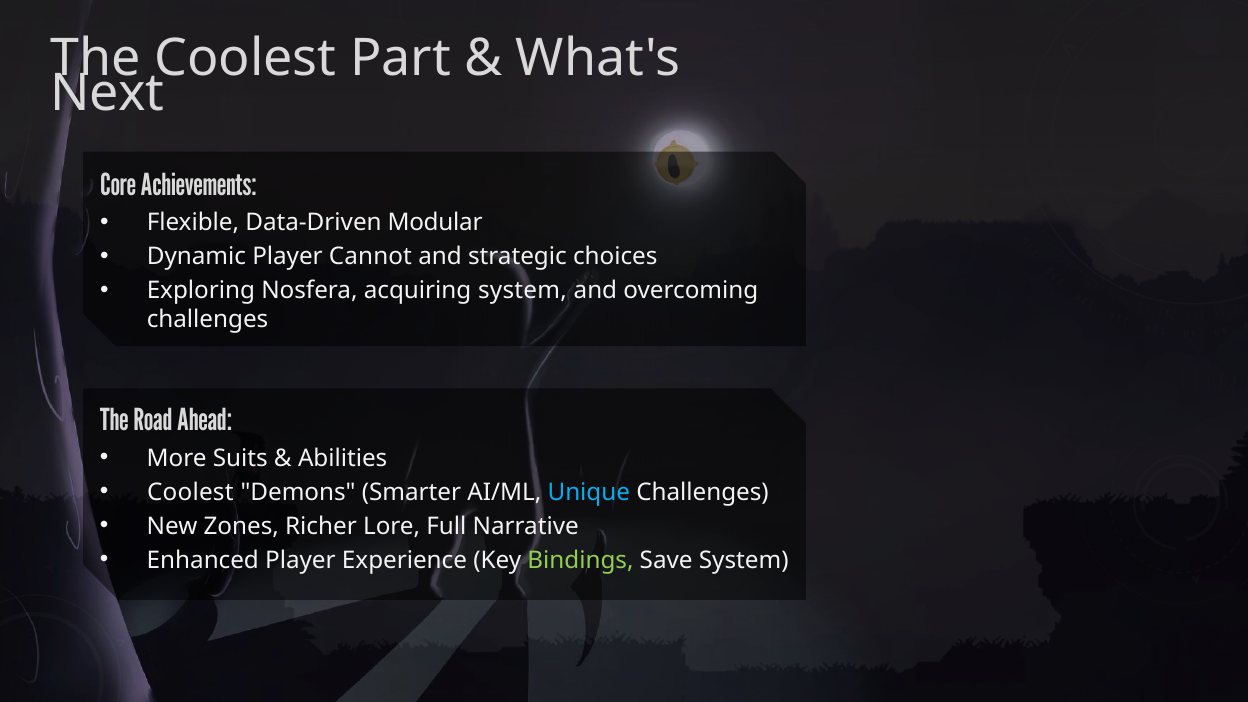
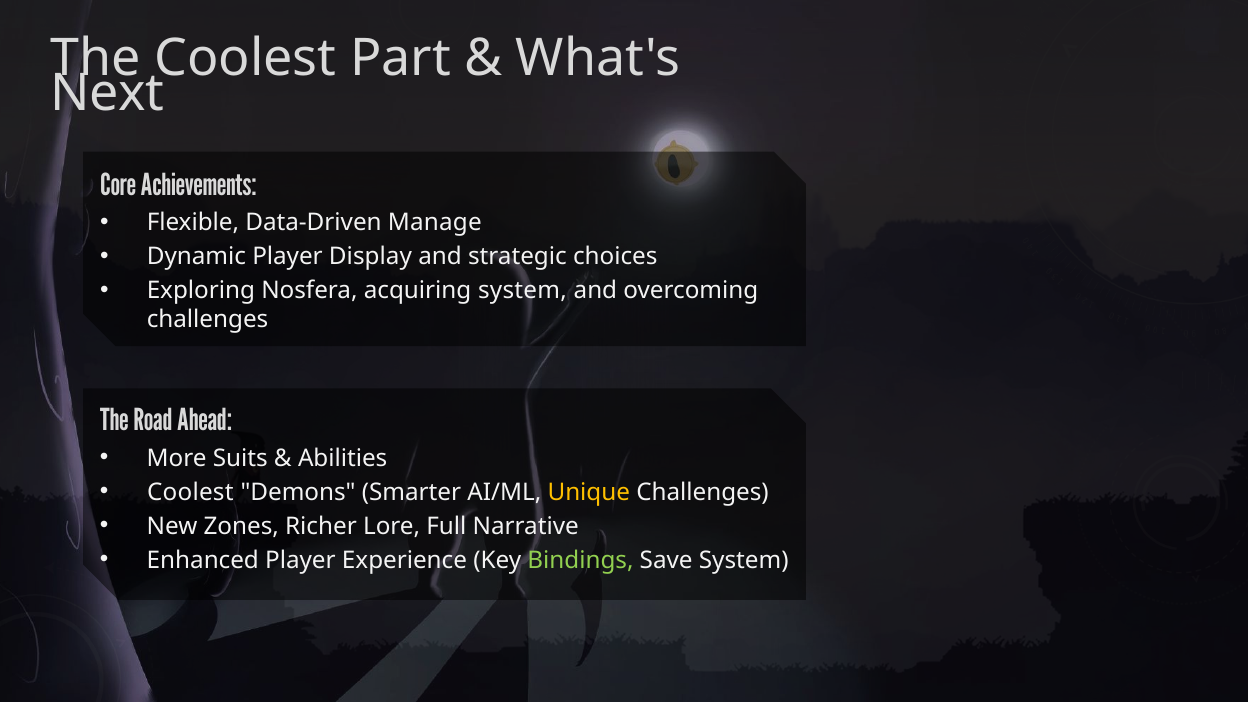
Modular: Modular -> Manage (435, 223)
Cannot: Cannot -> Display (371, 257)
Unique colour: light blue -> yellow (589, 492)
